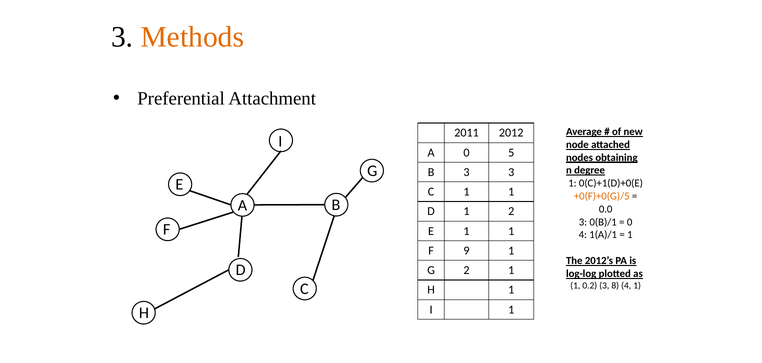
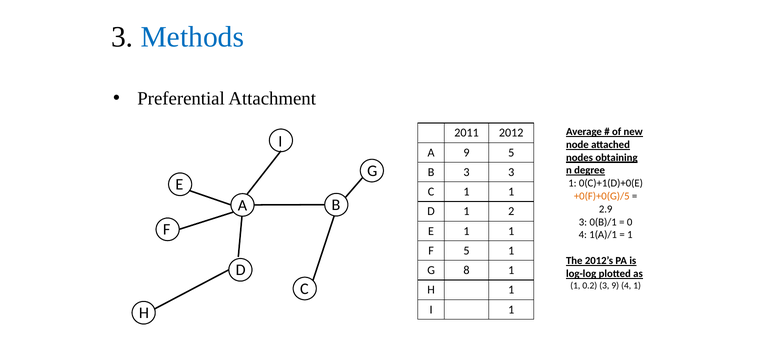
Methods colour: orange -> blue (192, 37)
A 0: 0 -> 9 (467, 153)
0.0: 0.0 -> 2.9 (606, 209)
F 9: 9 -> 5 (467, 251)
G 2: 2 -> 8 (467, 270)
3 8: 8 -> 9 (615, 286)
